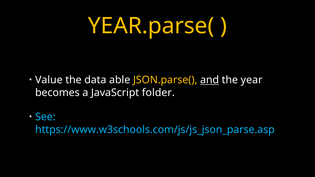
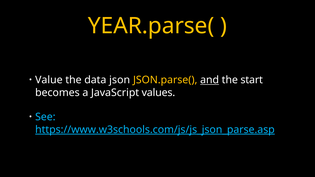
able: able -> json (120, 80)
year: year -> start (252, 80)
folder: folder -> values (158, 93)
https://www.w3schools.com/js/js_json_parse.asp underline: none -> present (155, 130)
